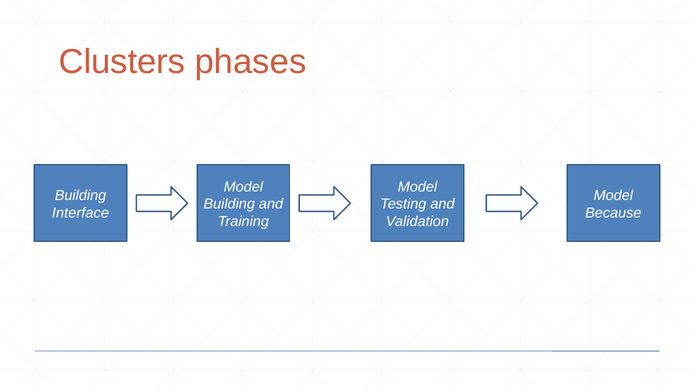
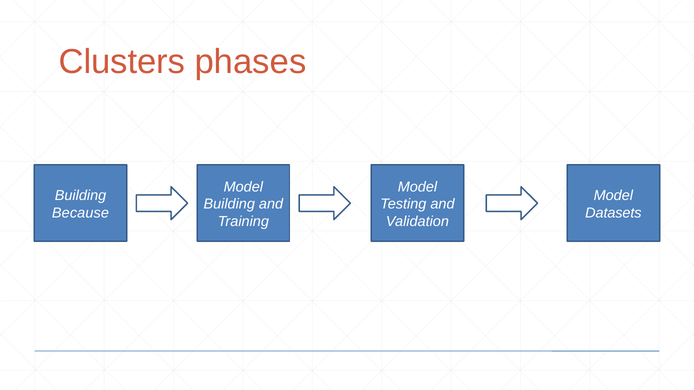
Interface: Interface -> Because (80, 213)
Because: Because -> Datasets (613, 213)
